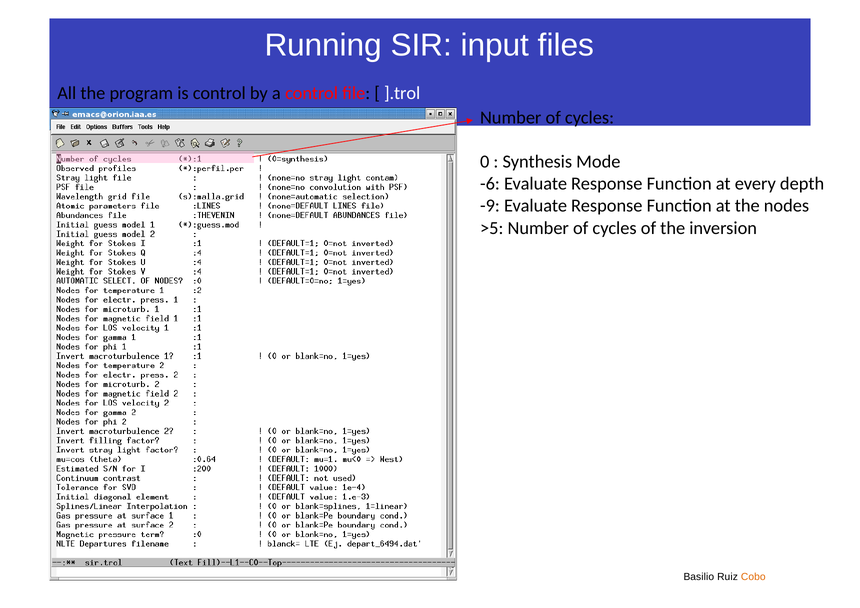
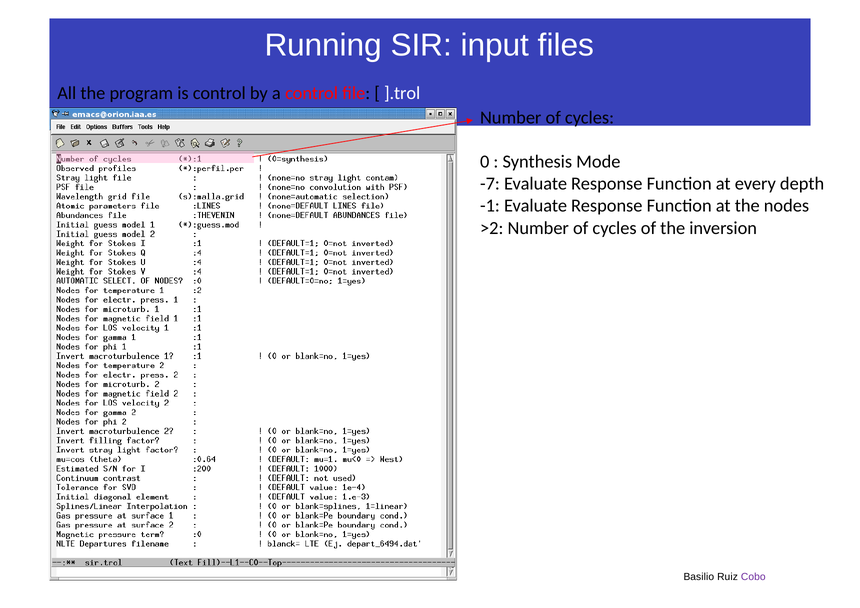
-6: -6 -> -7 (490, 184)
-9: -9 -> -1 (490, 206)
>5: >5 -> >2 (492, 228)
Cobo colour: orange -> purple (753, 576)
